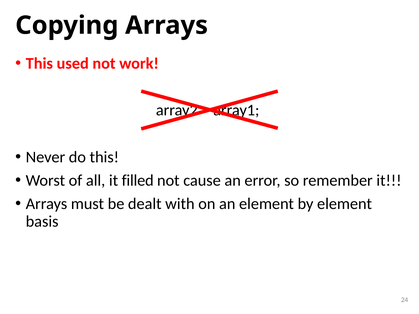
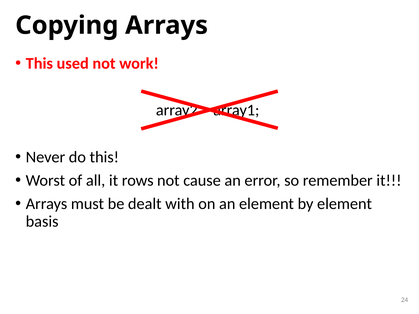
filled: filled -> rows (138, 181)
